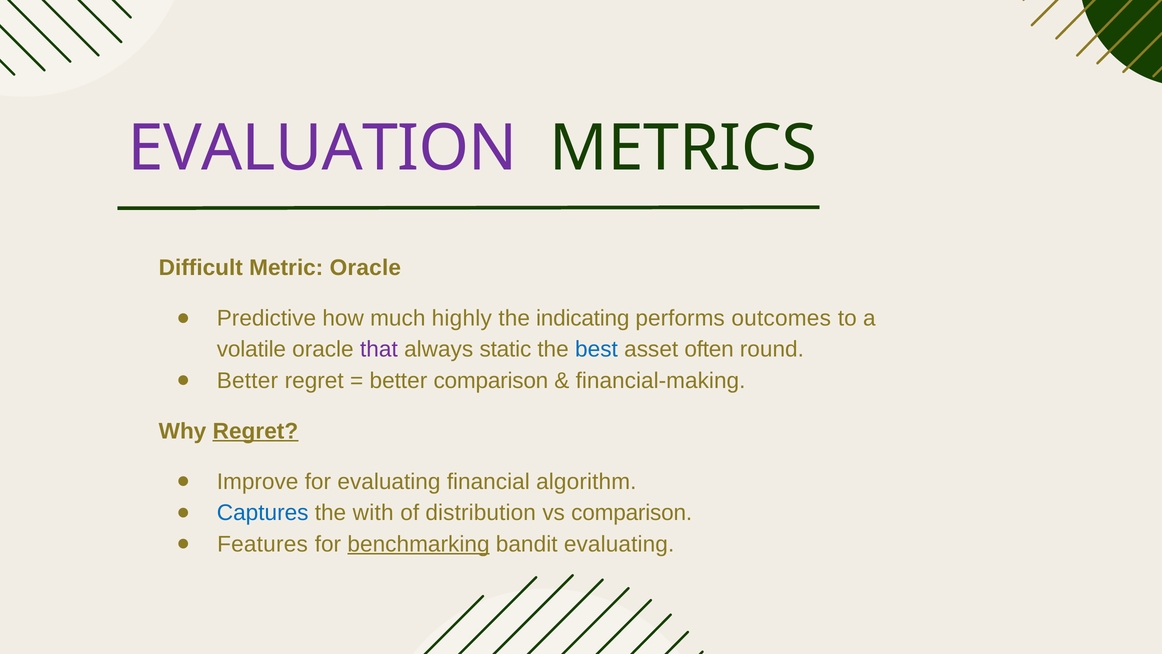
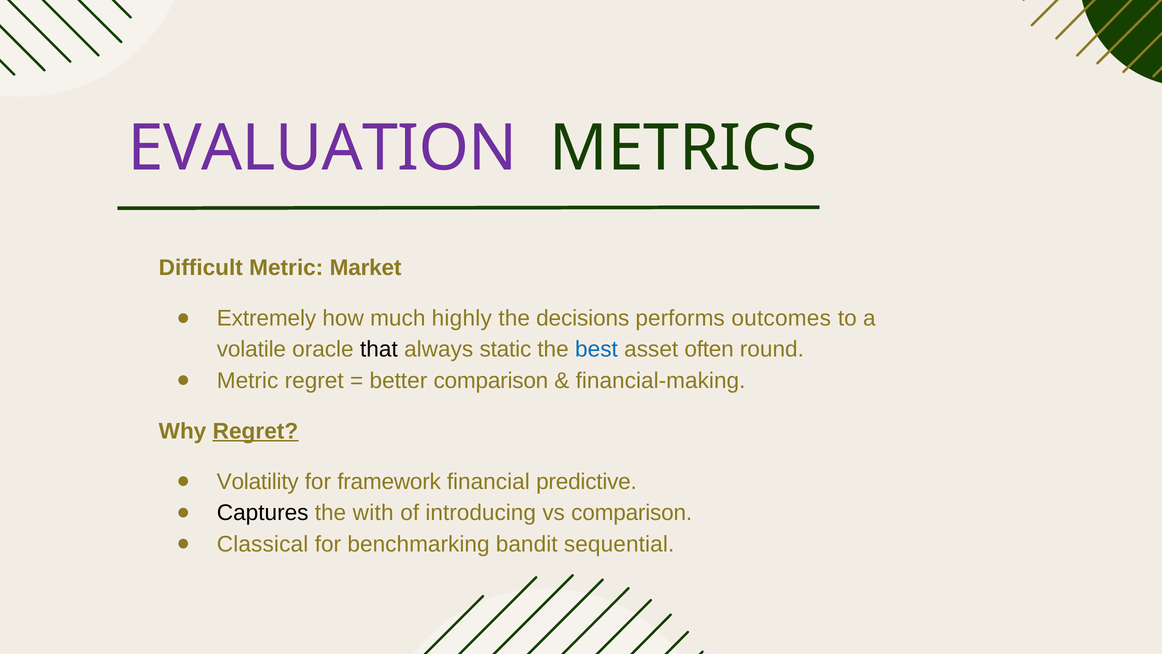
Metric Oracle: Oracle -> Market (366, 268)
Predictive: Predictive -> Extremely (267, 318)
indicating: indicating -> decisions (583, 318)
that colour: purple -> black (379, 349)
Better: Better -> Metric (248, 380)
Improve: Improve -> Volatility (258, 481)
for evaluating: evaluating -> framework (389, 481)
algorithm: algorithm -> predictive (587, 481)
Captures colour: blue -> black (263, 513)
distribution: distribution -> introducing (481, 513)
Features: Features -> Classical (263, 544)
benchmarking underline: present -> none (419, 544)
bandit evaluating: evaluating -> sequential (619, 544)
